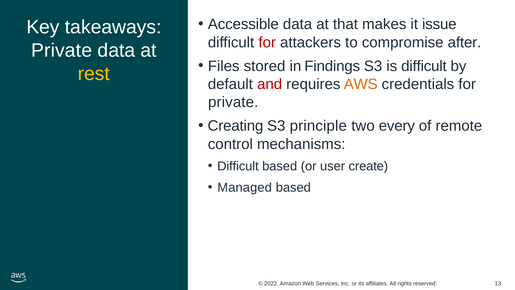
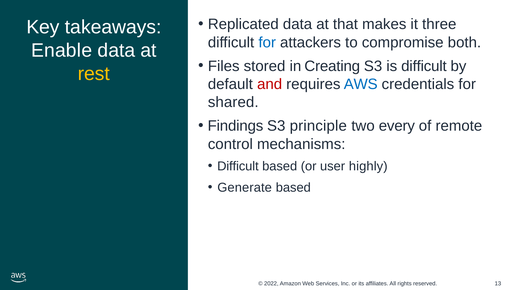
Accessible: Accessible -> Replicated (243, 24)
issue: issue -> three (439, 24)
for colour: red -> blue (267, 42)
after: after -> both (464, 42)
Private: Private -> Enable (62, 50)
Findings: Findings -> Creating (332, 66)
AWS colour: orange -> blue (361, 84)
private: private -> shared (233, 102)
Creating: Creating -> Findings (235, 126)
create: create -> highly (368, 166)
Managed: Managed -> Generate (245, 187)
